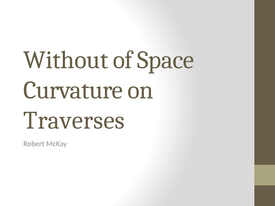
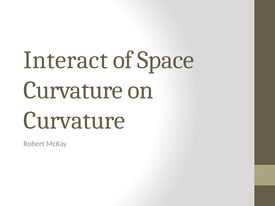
Without: Without -> Interact (66, 60)
Traverses: Traverses -> Curvature (74, 121)
